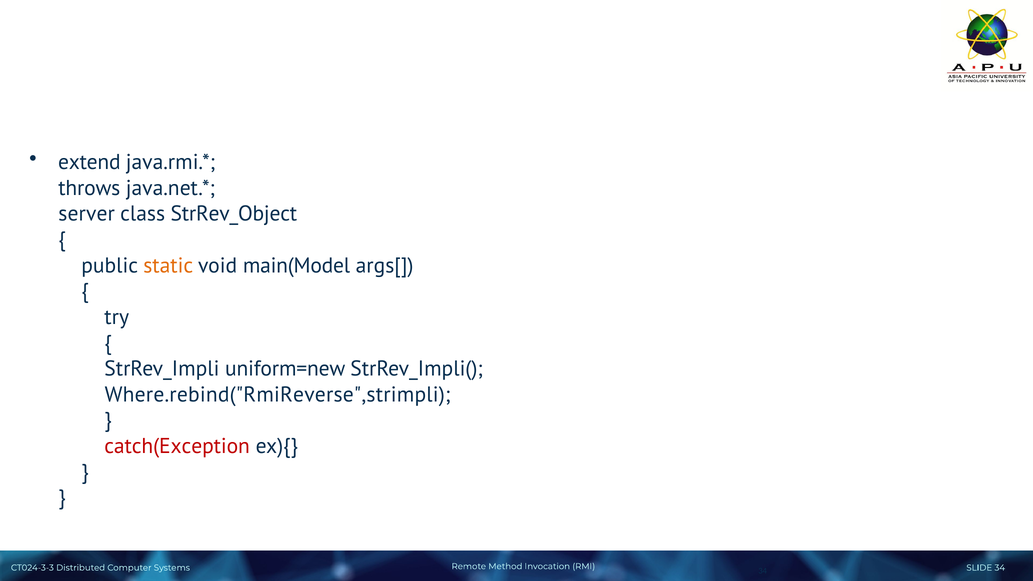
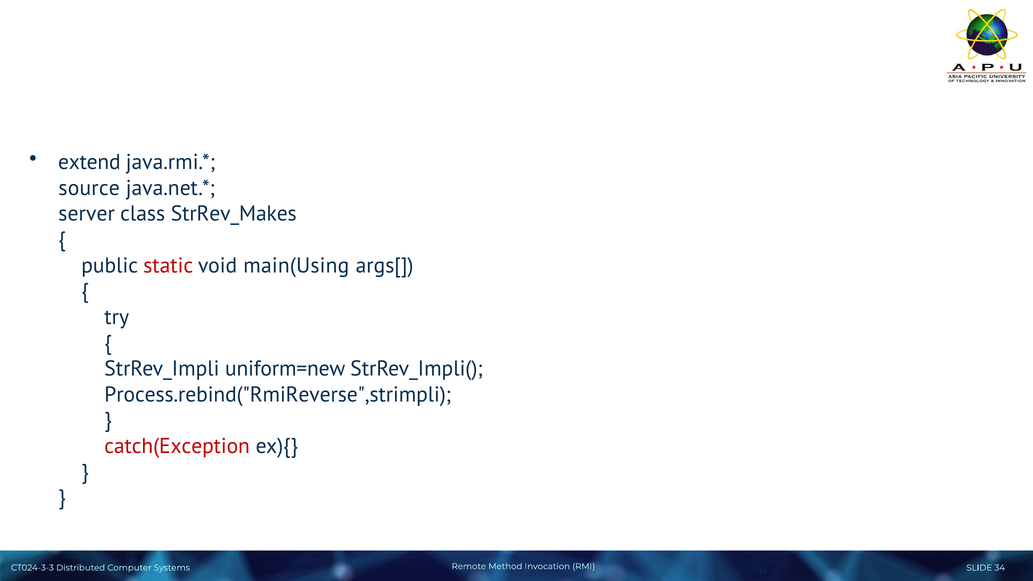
throws: throws -> source (89, 188)
StrRev_Object: StrRev_Object -> StrRev_Makes (234, 214)
static colour: orange -> red (168, 265)
main(Model: main(Model -> main(Using (296, 265)
Where.rebind("RmiReverse",strimpli: Where.rebind("RmiReverse",strimpli -> Process.rebind("RmiReverse",strimpli (278, 395)
